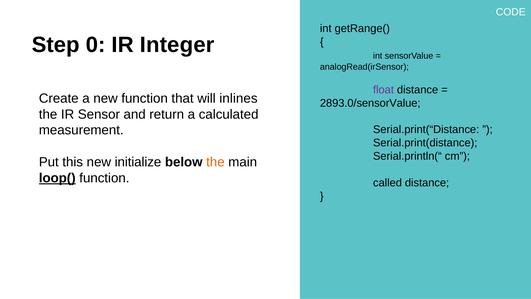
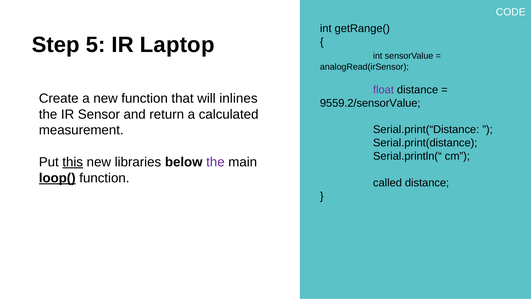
0: 0 -> 5 (96, 45)
Integer: Integer -> Laptop (177, 45)
2893.0/sensorValue: 2893.0/sensorValue -> 9559.2/sensorValue (370, 103)
this underline: none -> present (73, 162)
initialize: initialize -> libraries (138, 162)
the colour: orange -> purple (215, 162)
